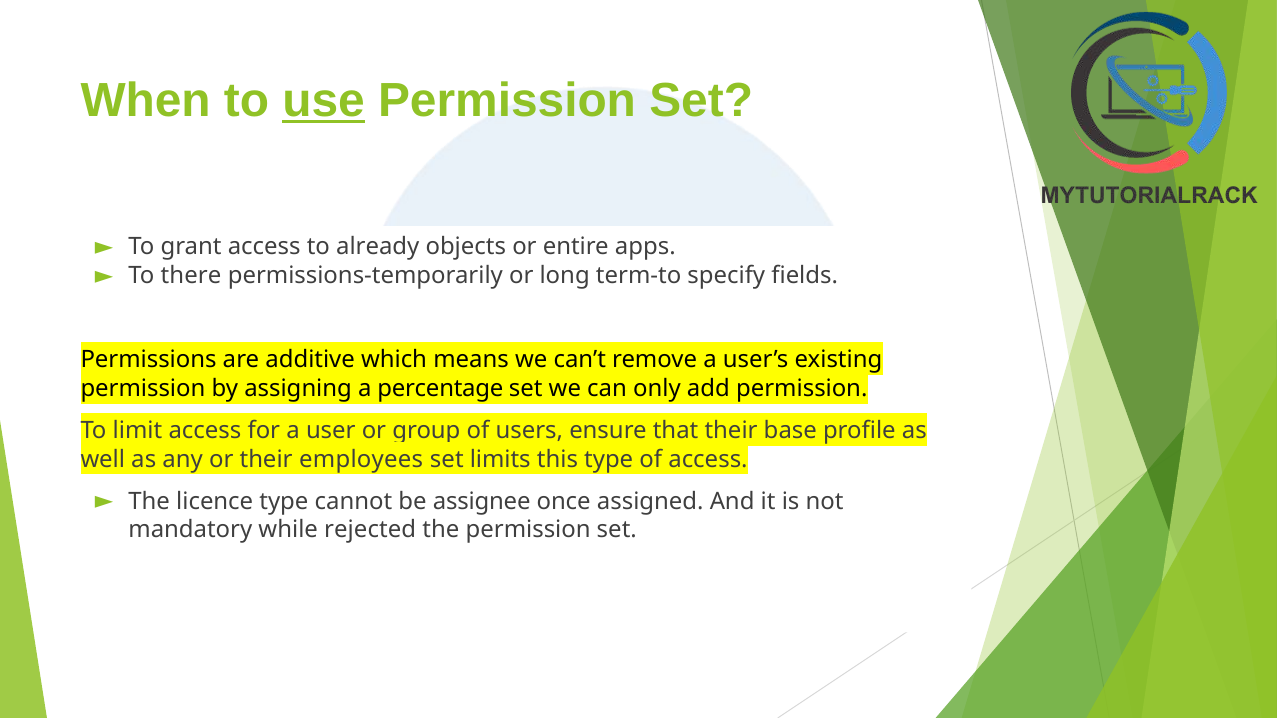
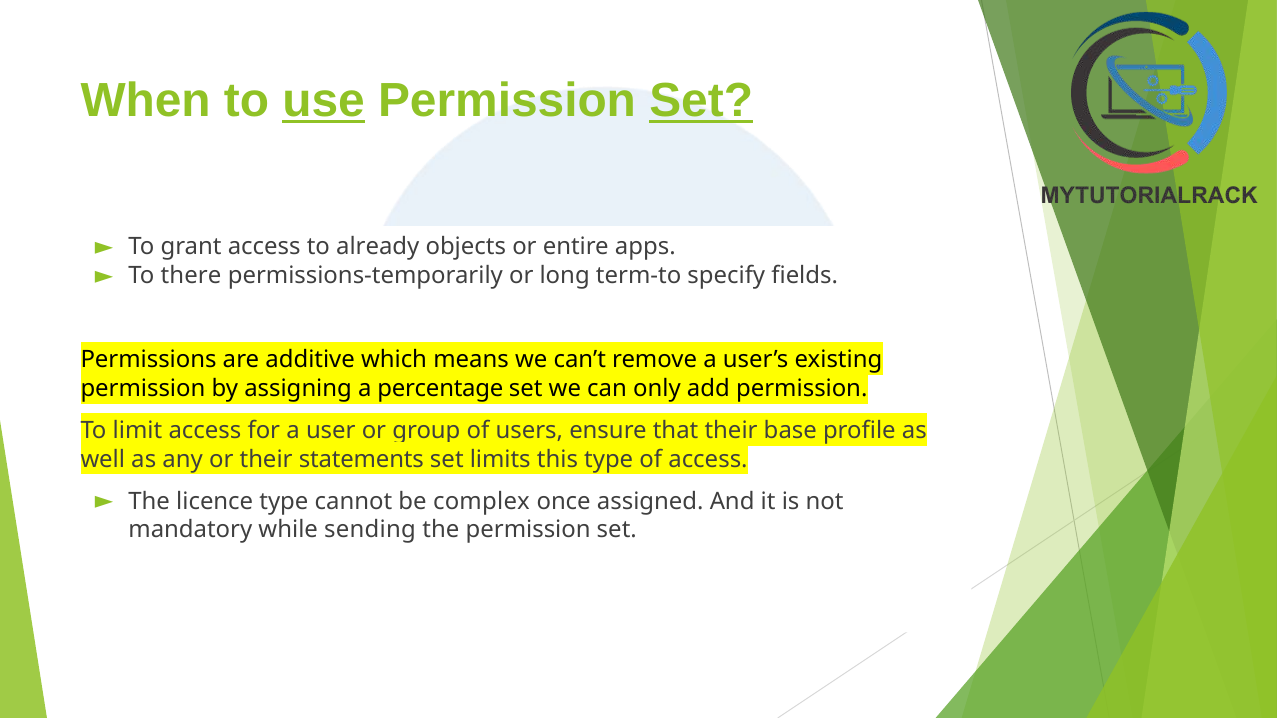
Set underline: none -> present (701, 101)
employees: employees -> statements (361, 459)
assignee: assignee -> complex (481, 502)
rejected: rejected -> sending (370, 530)
